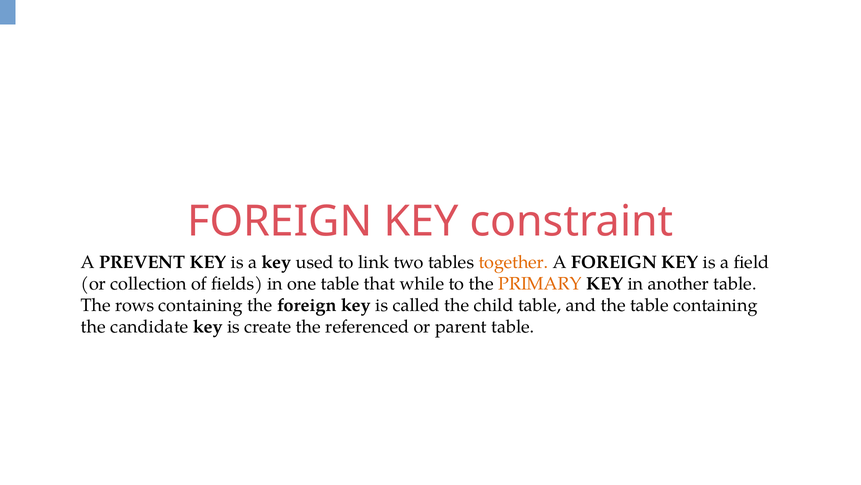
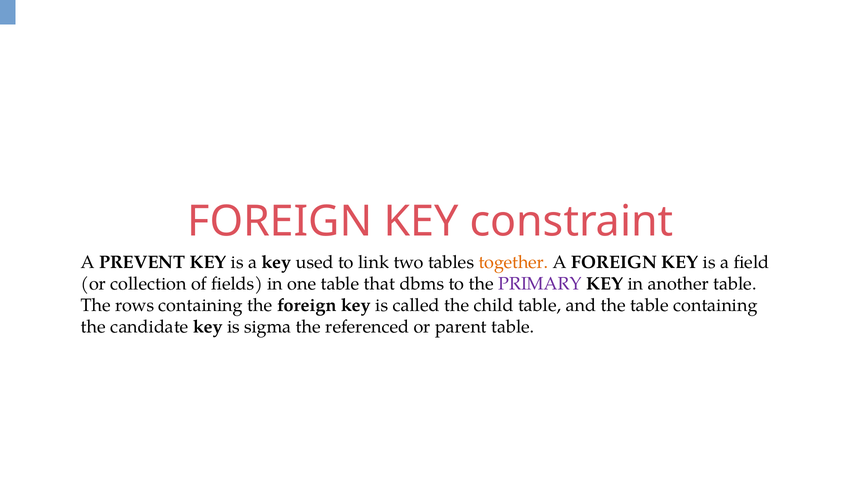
while: while -> dbms (422, 283)
PRIMARY colour: orange -> purple (540, 283)
create: create -> sigma (268, 327)
